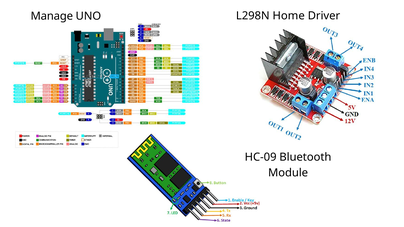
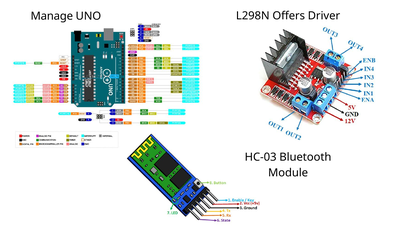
Home: Home -> Offers (289, 16)
HC-09: HC-09 -> HC-03 (261, 157)
